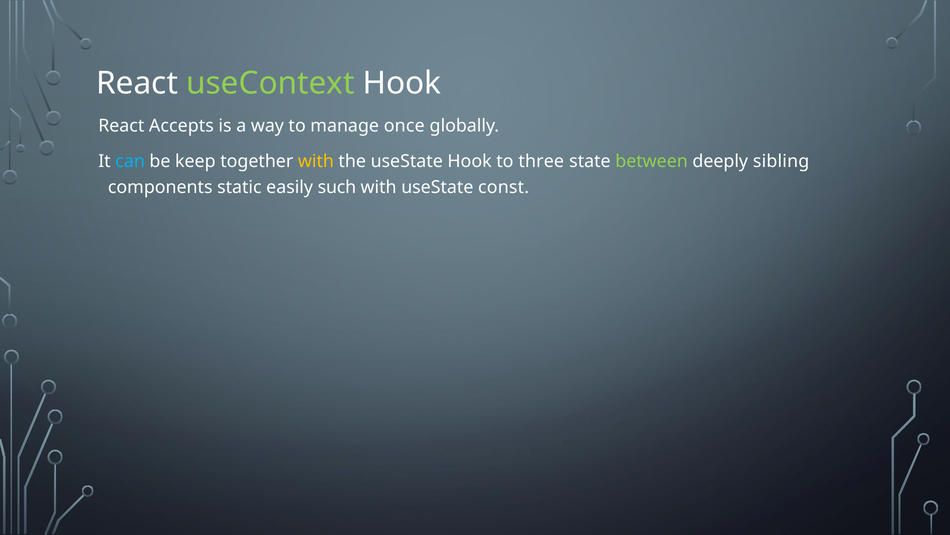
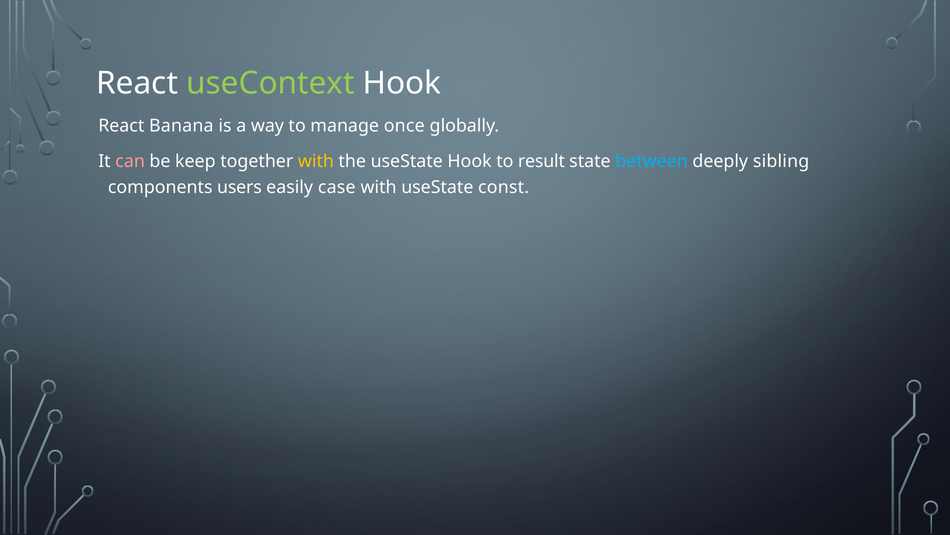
Accepts: Accepts -> Banana (181, 126)
can colour: light blue -> pink (130, 161)
three: three -> result (541, 161)
between colour: light green -> light blue (652, 161)
static: static -> users (239, 187)
such: such -> case (337, 187)
